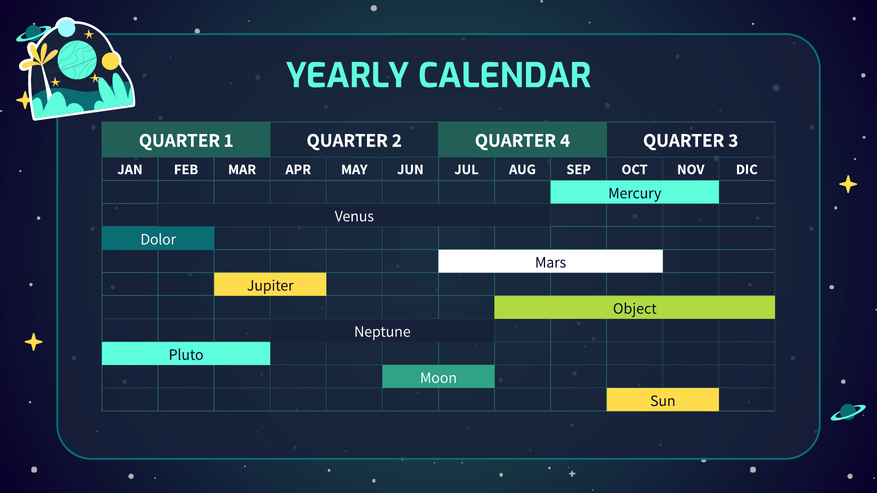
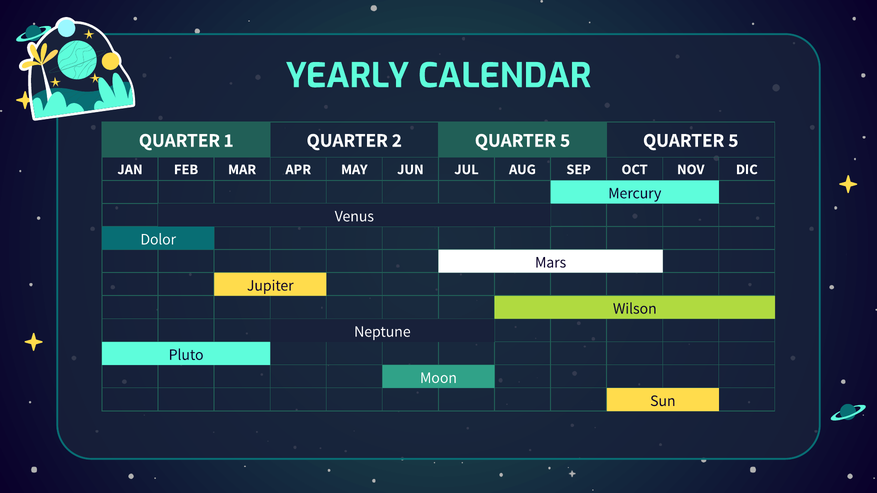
2 QUARTER 4: 4 -> 5 (565, 140)
3: 3 -> 5 (733, 140)
Object: Object -> Wilson (635, 309)
